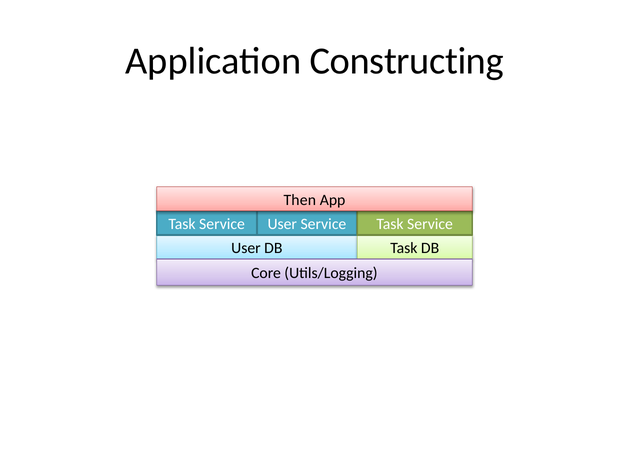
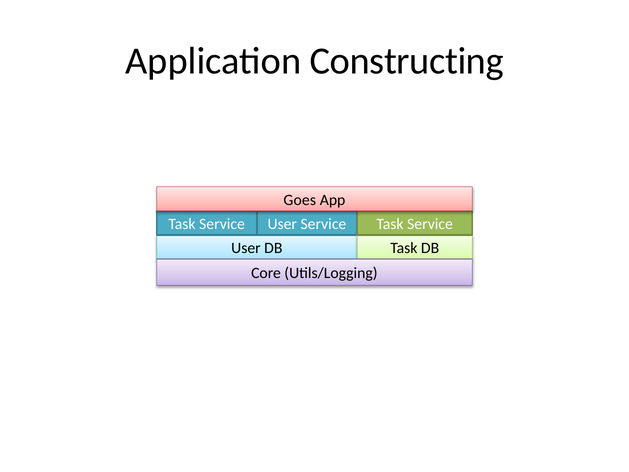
Then: Then -> Goes (300, 200)
